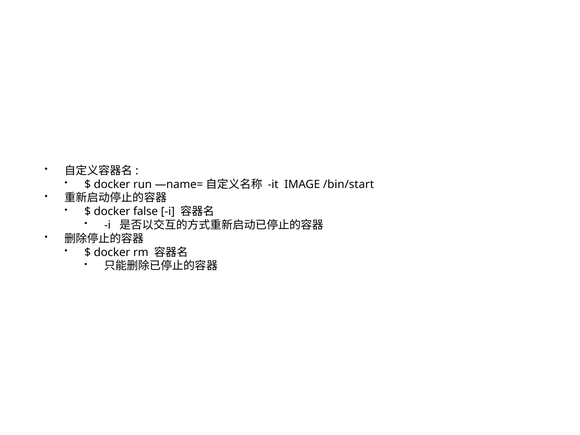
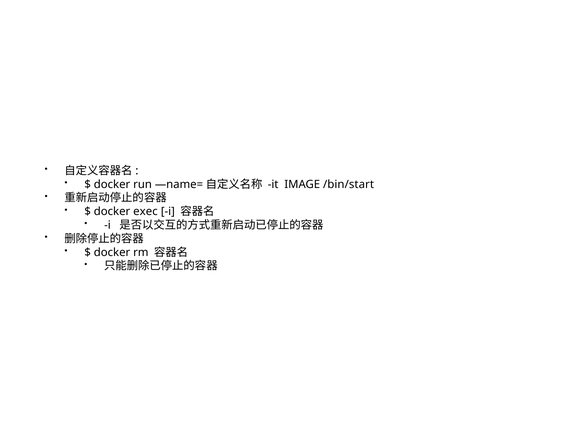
false: false -> exec (145, 211)
